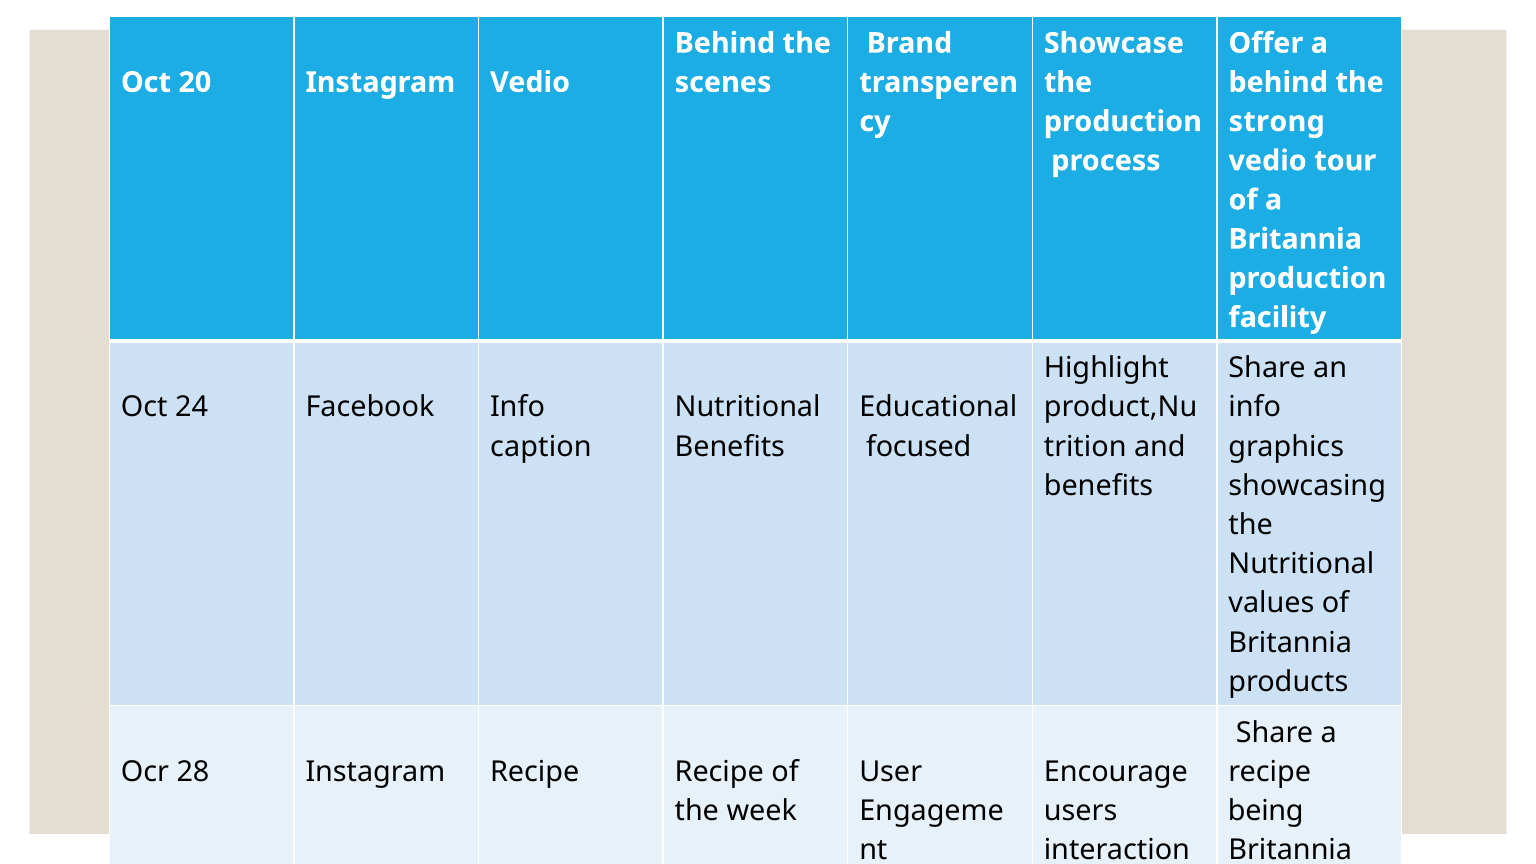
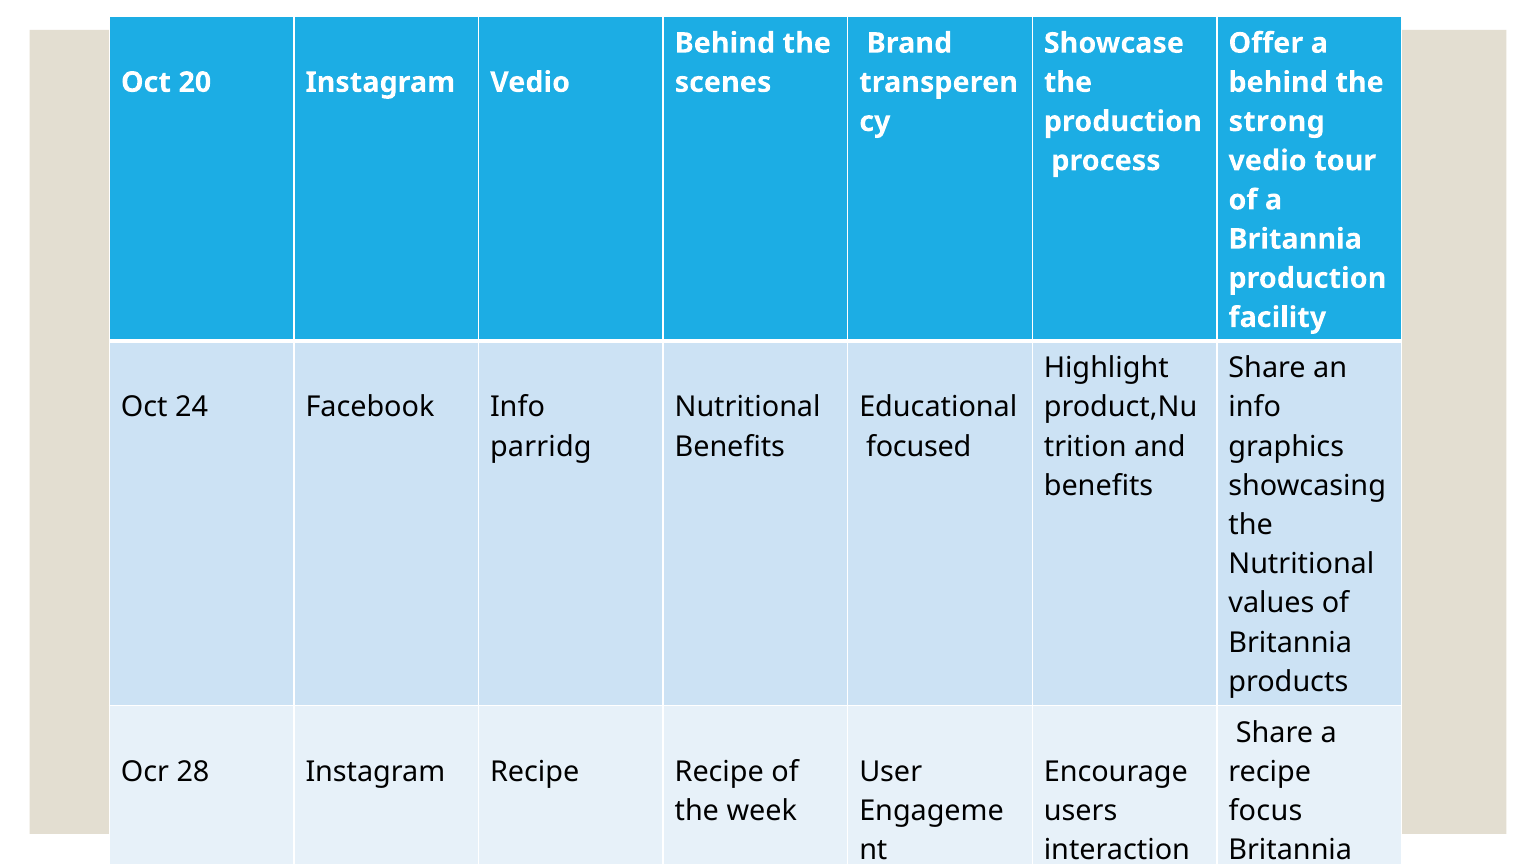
caption: caption -> parridg (541, 447)
being: being -> focus (1265, 811)
